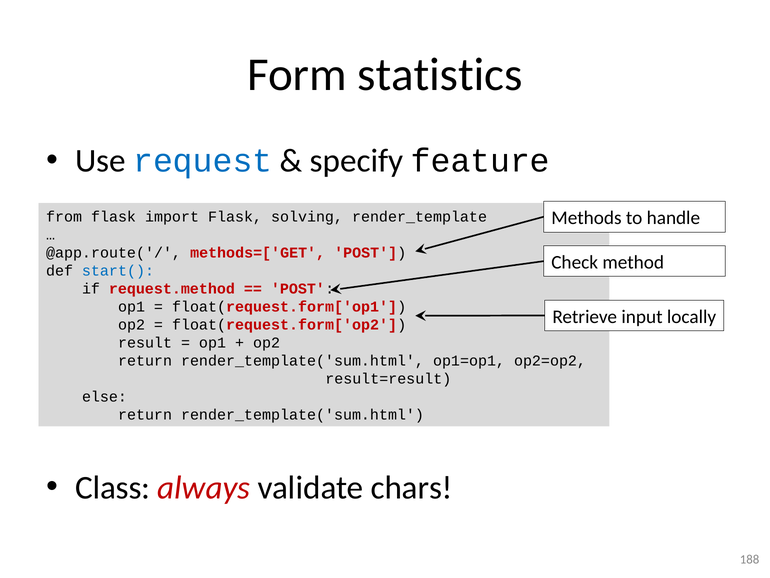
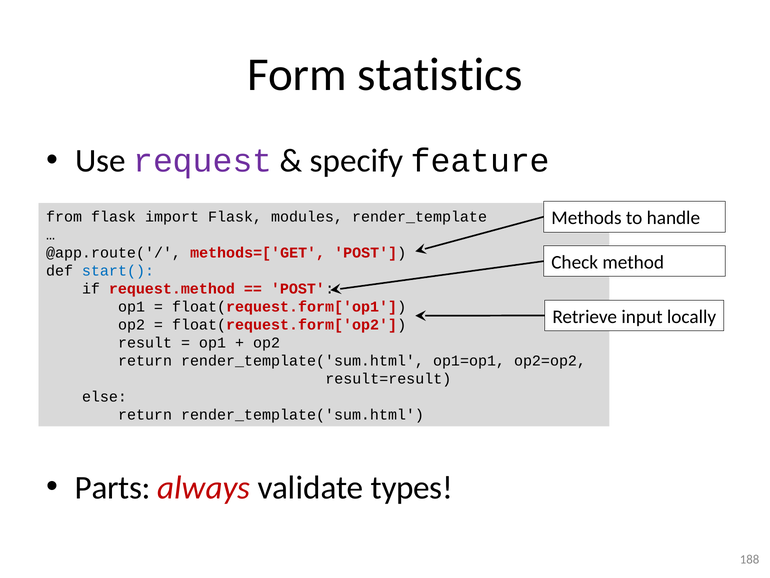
request colour: blue -> purple (203, 161)
solving: solving -> modules (307, 217)
Class: Class -> Parts (113, 487)
chars: chars -> types (412, 487)
